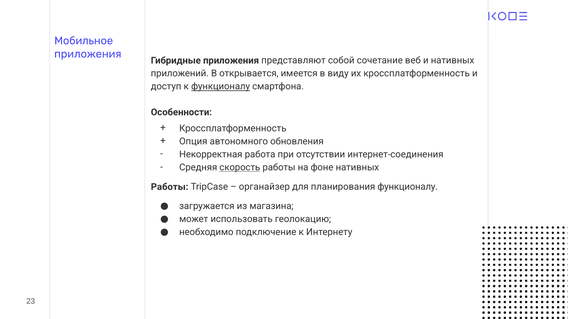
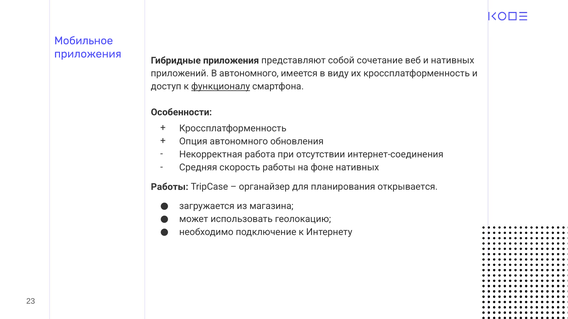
В открывается: открывается -> автономного (249, 74)
скорость underline: present -> none (240, 168)
планирования функционалу: функционалу -> открывается (408, 187)
